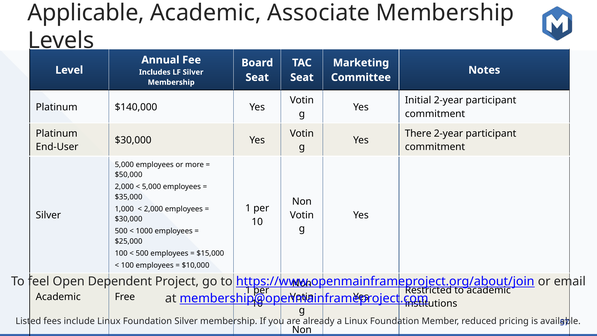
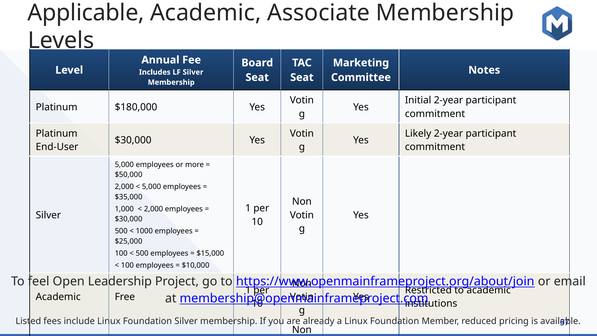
$140,000: $140,000 -> $180,000 (136, 107)
There: There -> Likely (418, 133)
Dependent: Dependent -> Leadership (120, 281)
